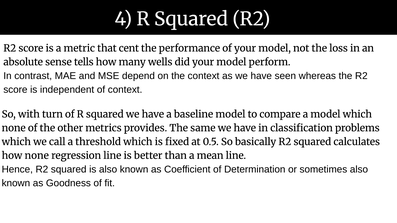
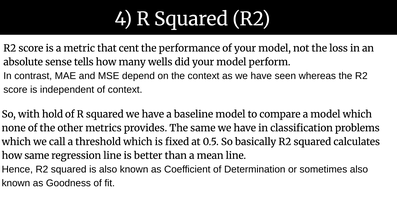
turn: turn -> hold (52, 114)
how none: none -> same (37, 156)
